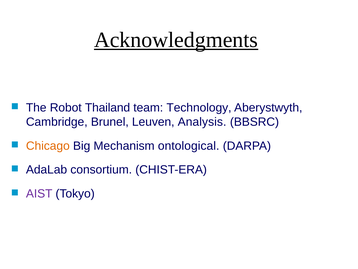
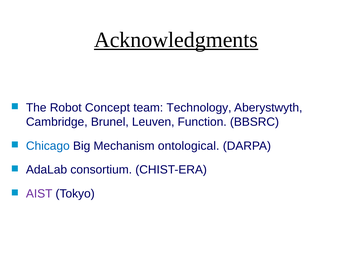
Thailand: Thailand -> Concept (107, 107)
Analysis: Analysis -> Function (202, 122)
Chicago colour: orange -> blue (48, 146)
